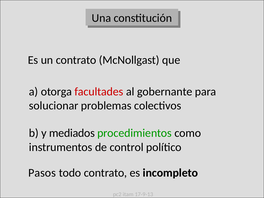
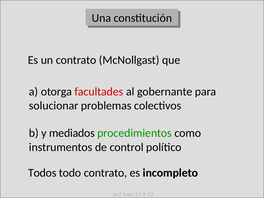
Pasos: Pasos -> Todos (42, 173)
